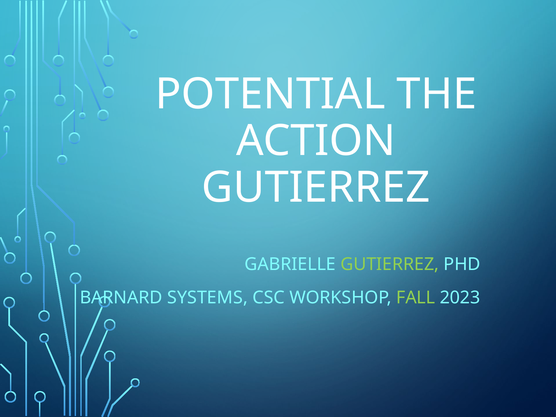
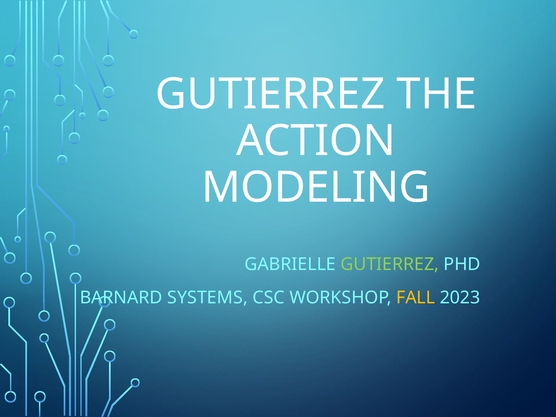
POTENTIAL: POTENTIAL -> GUTIERREZ (270, 94)
GUTIERREZ: GUTIERREZ -> MODELING (316, 188)
FALL colour: light green -> yellow (416, 298)
